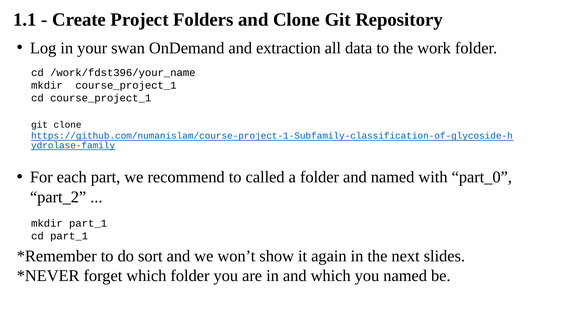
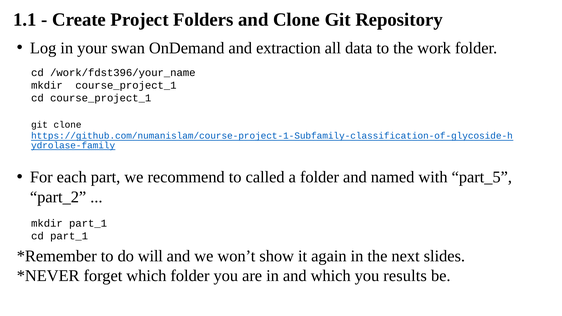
part_0: part_0 -> part_5 (482, 177)
sort: sort -> will (150, 256)
you named: named -> results (405, 276)
